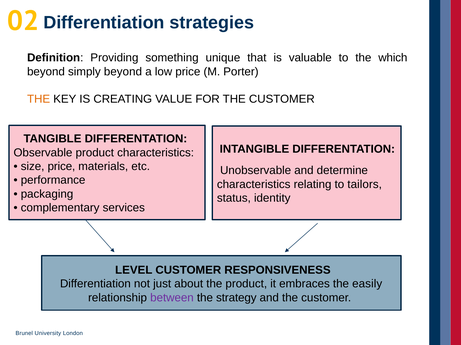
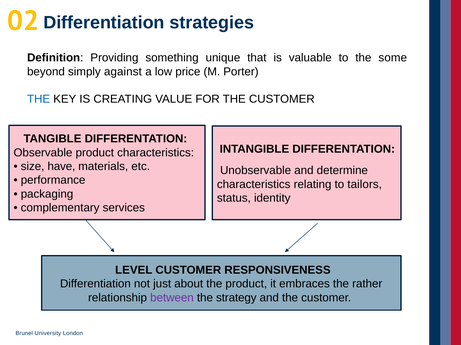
which: which -> some (393, 58)
simply beyond: beyond -> against (123, 72)
THE colour: orange -> blue (39, 99)
size price: price -> have (61, 167)
easily: easily -> rather (367, 284)
